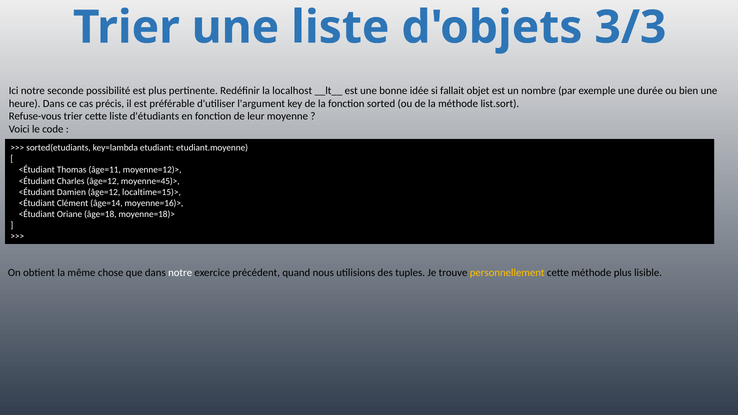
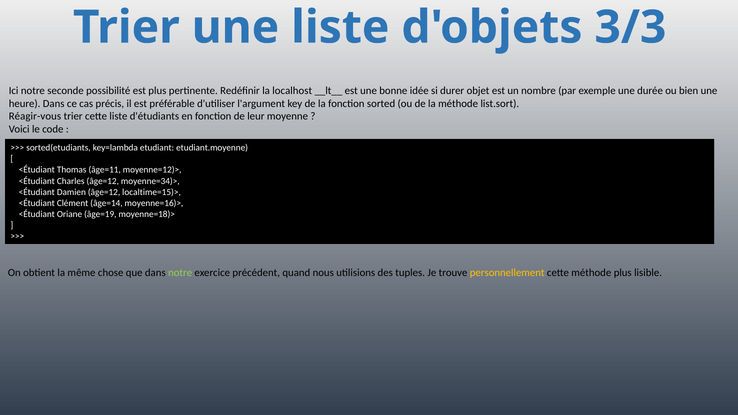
fallait: fallait -> durer (452, 91)
Refuse-vous: Refuse-vous -> Réagir-vous (35, 116)
moyenne=45)>: moyenne=45)> -> moyenne=34)> (150, 181)
âge=18: âge=18 -> âge=19 (100, 214)
notre colour: white -> light green (180, 273)
